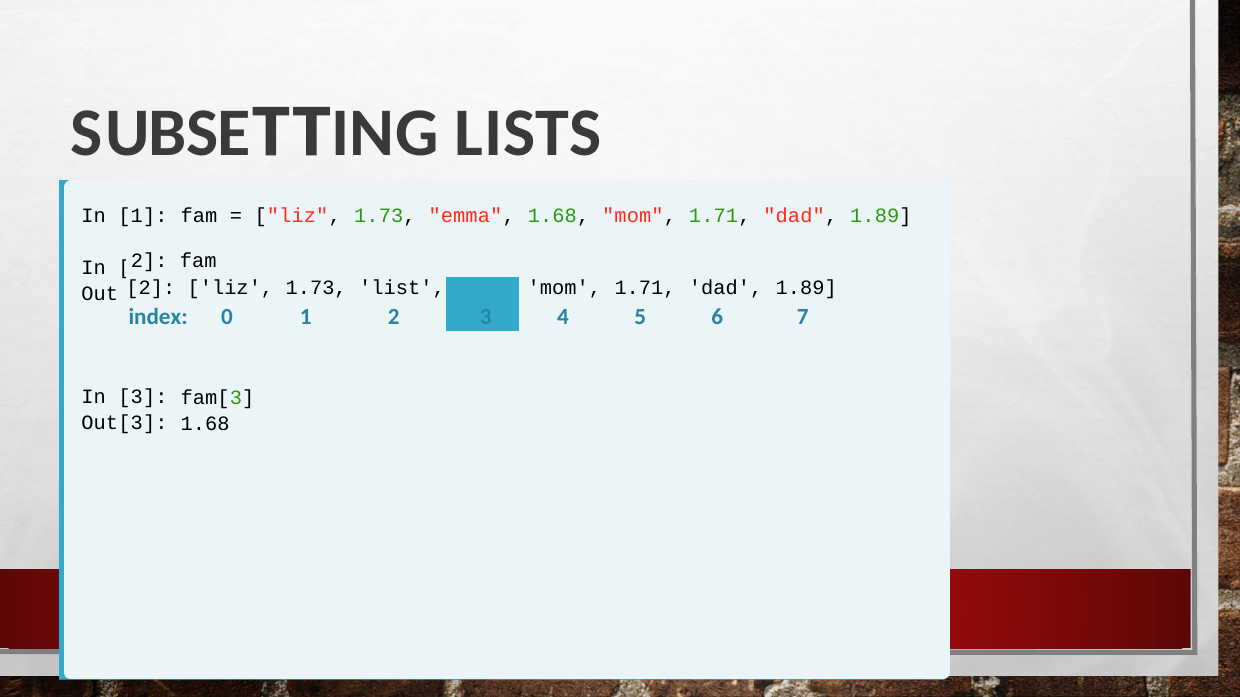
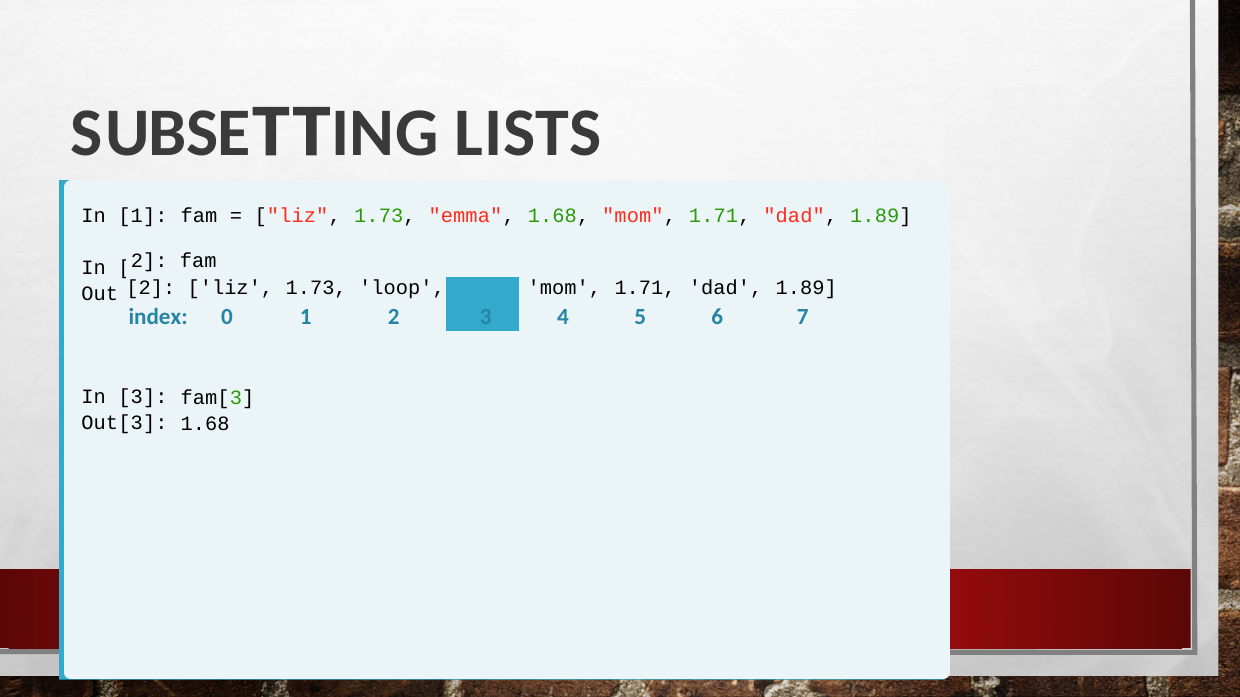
list: list -> loop (402, 288)
